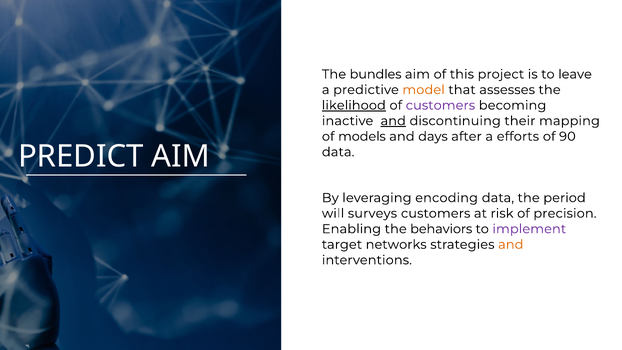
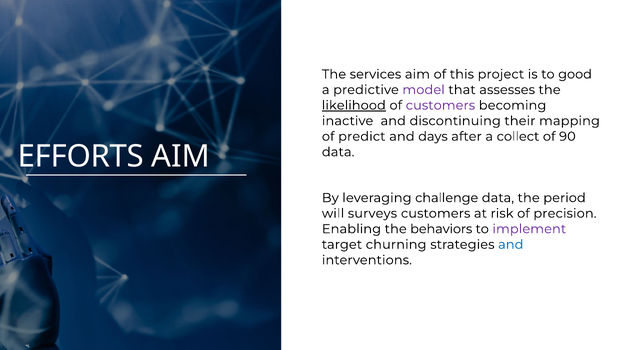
bundles: bundles -> services (375, 74)
leave: leave -> good (575, 74)
model colour: orange -> purple (424, 90)
and underline: present -> none (393, 121)
models: models -> predict (362, 136)
efforts: efforts -> collect (518, 136)
PREDICT: PREDICT -> EFFORTS (81, 156)
encoding: encoding -> challenge (447, 198)
networks: networks -> churning (396, 244)
and colour: orange -> blue (511, 244)
